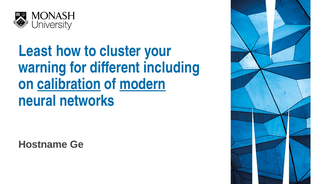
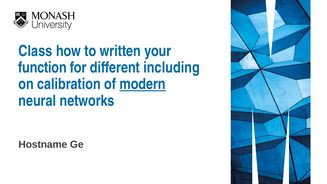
Least: Least -> Class (35, 51)
cluster: cluster -> written (120, 51)
warning: warning -> function (42, 68)
calibration underline: present -> none (69, 84)
